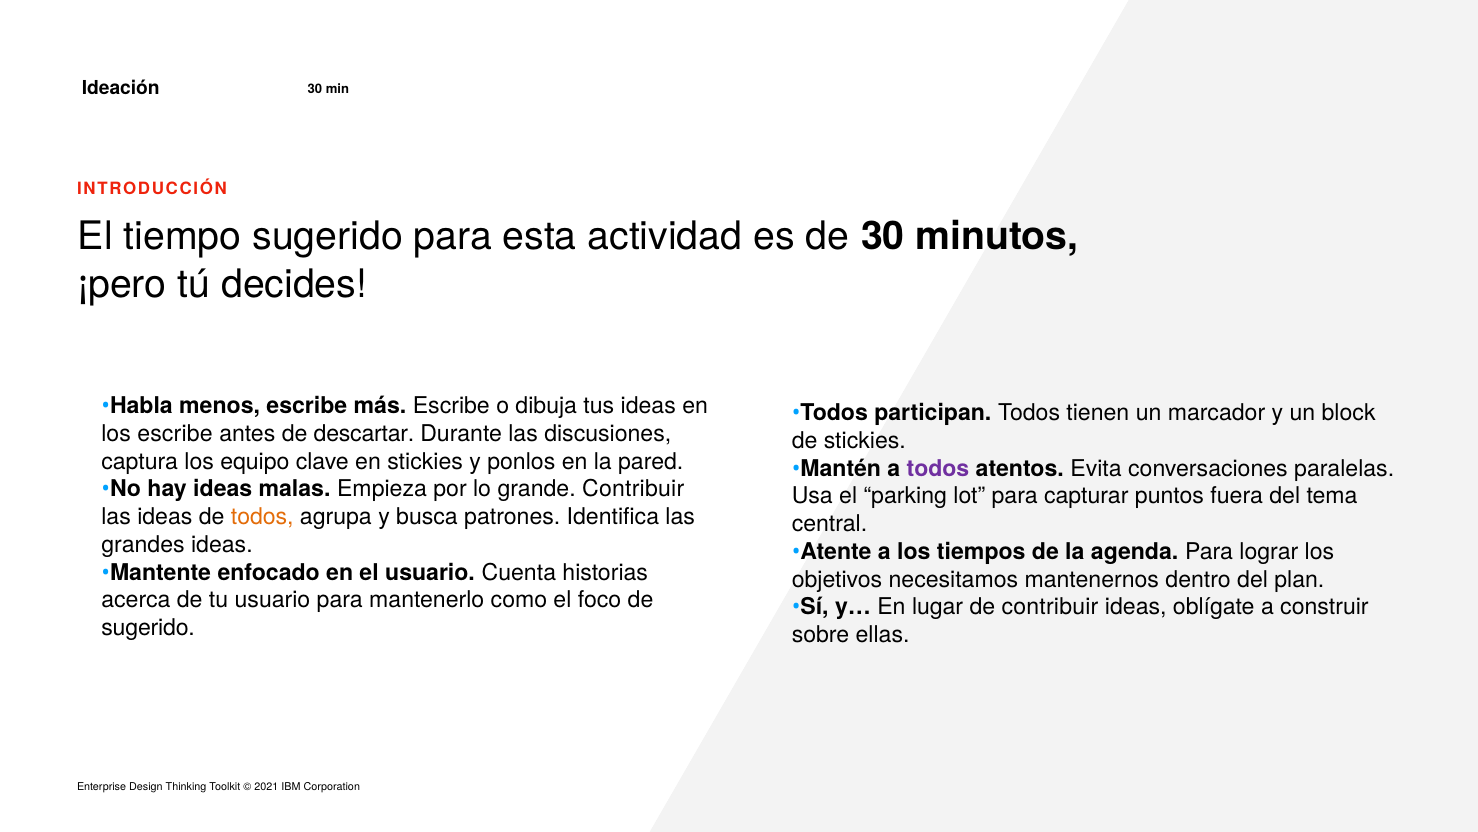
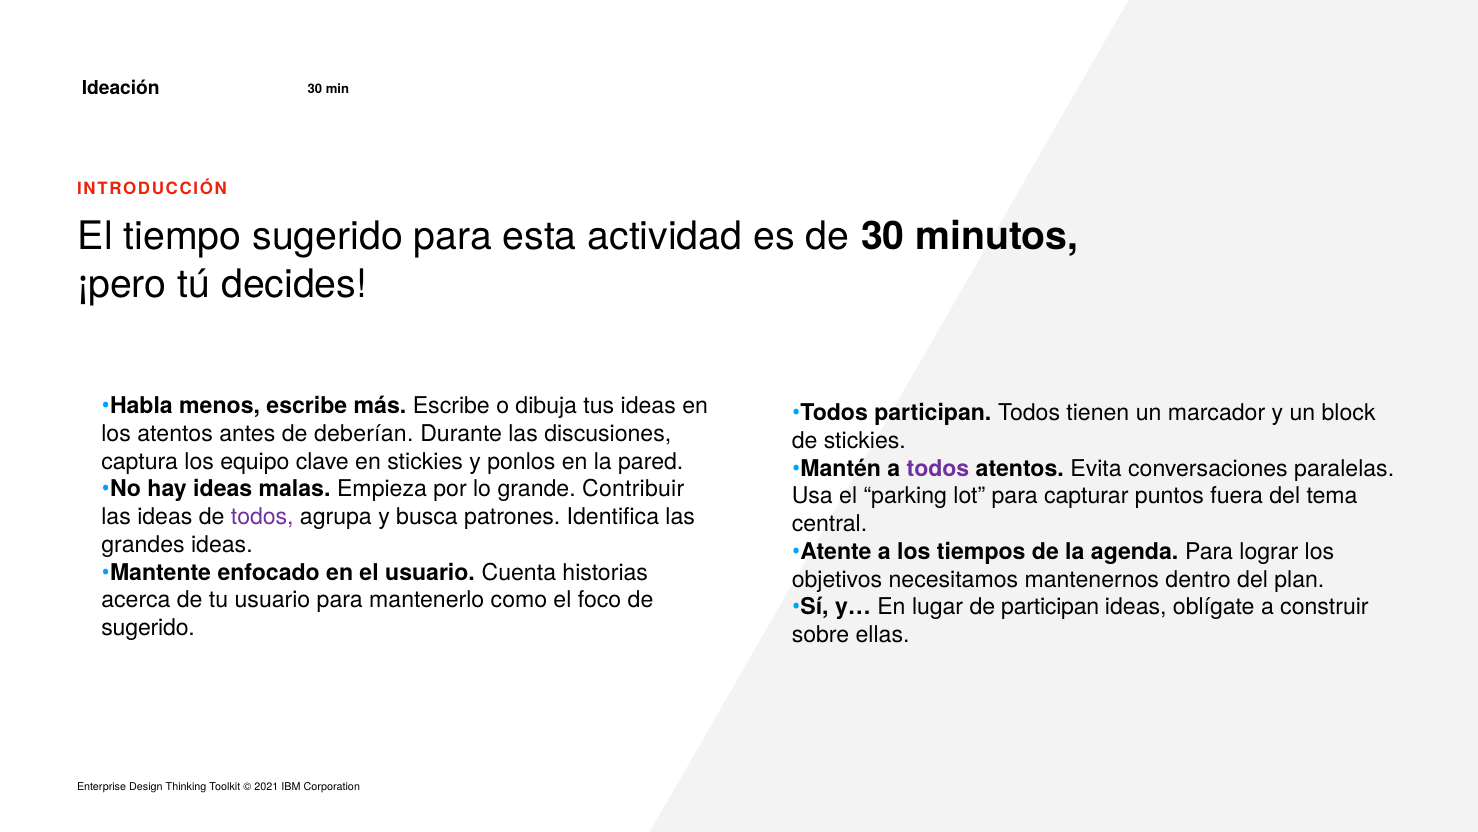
los escribe: escribe -> atentos (175, 434)
descartar: descartar -> deberían (364, 434)
todos colour: orange -> purple (262, 517)
de contribuir: contribuir -> participan (1050, 607)
